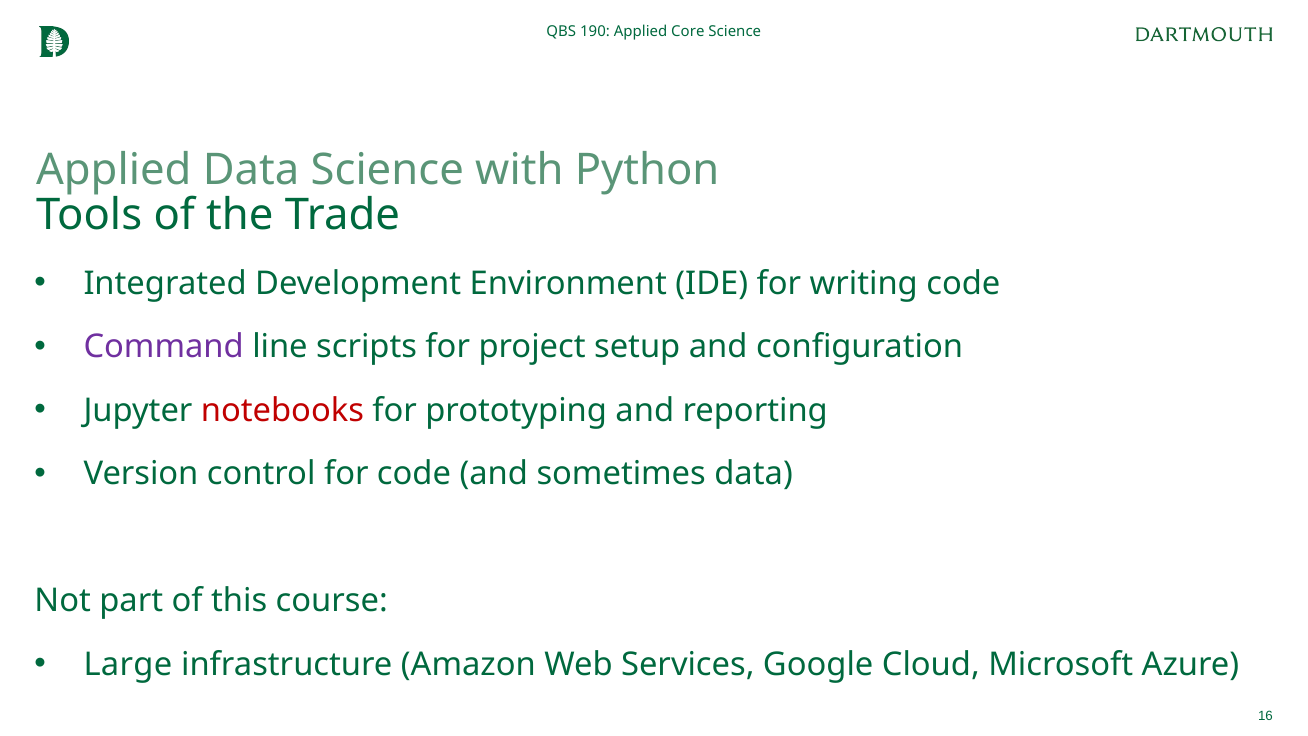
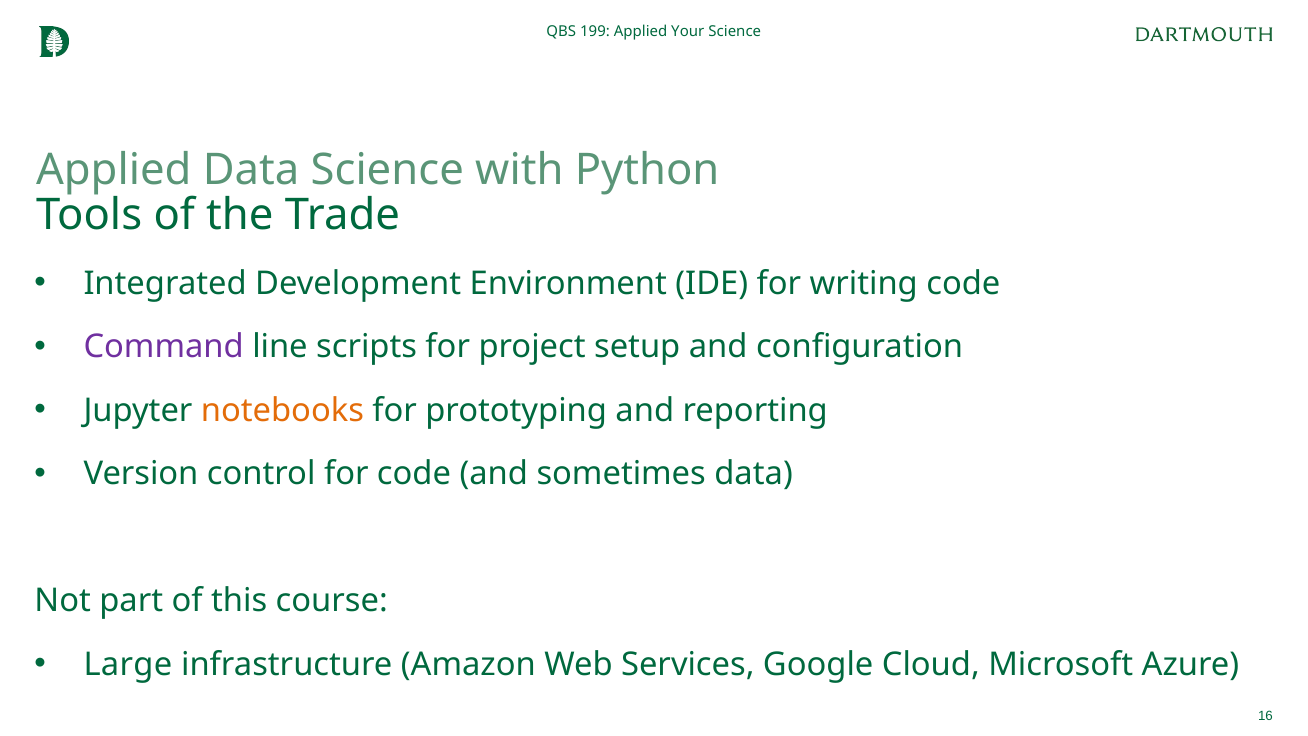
190: 190 -> 199 (595, 31)
Core: Core -> Your (688, 31)
notebooks colour: red -> orange (282, 410)
